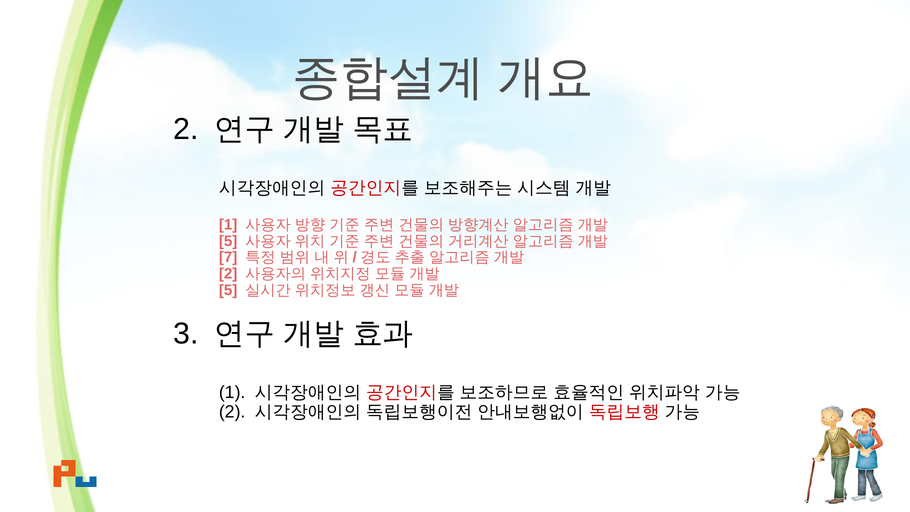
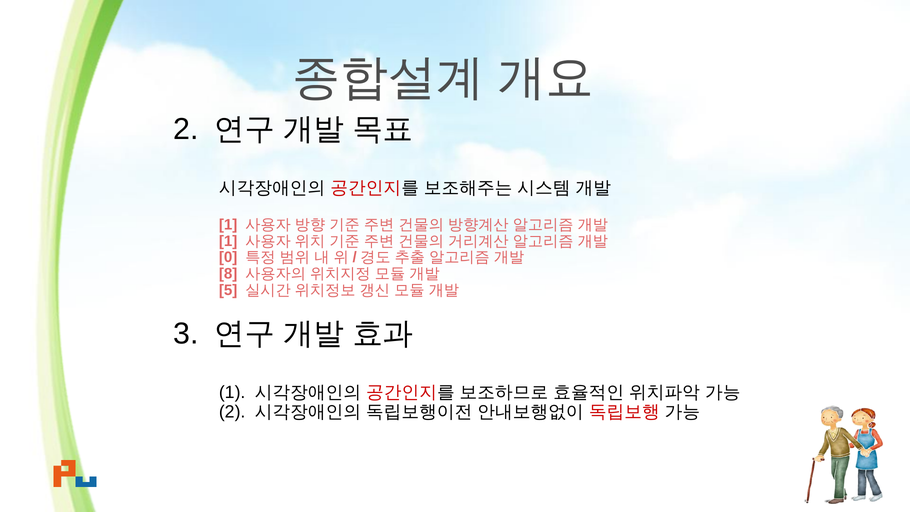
5: 5 -> 1 (228, 241)
7: 7 -> 0 (228, 257)
2: 2 -> 8 (228, 274)
